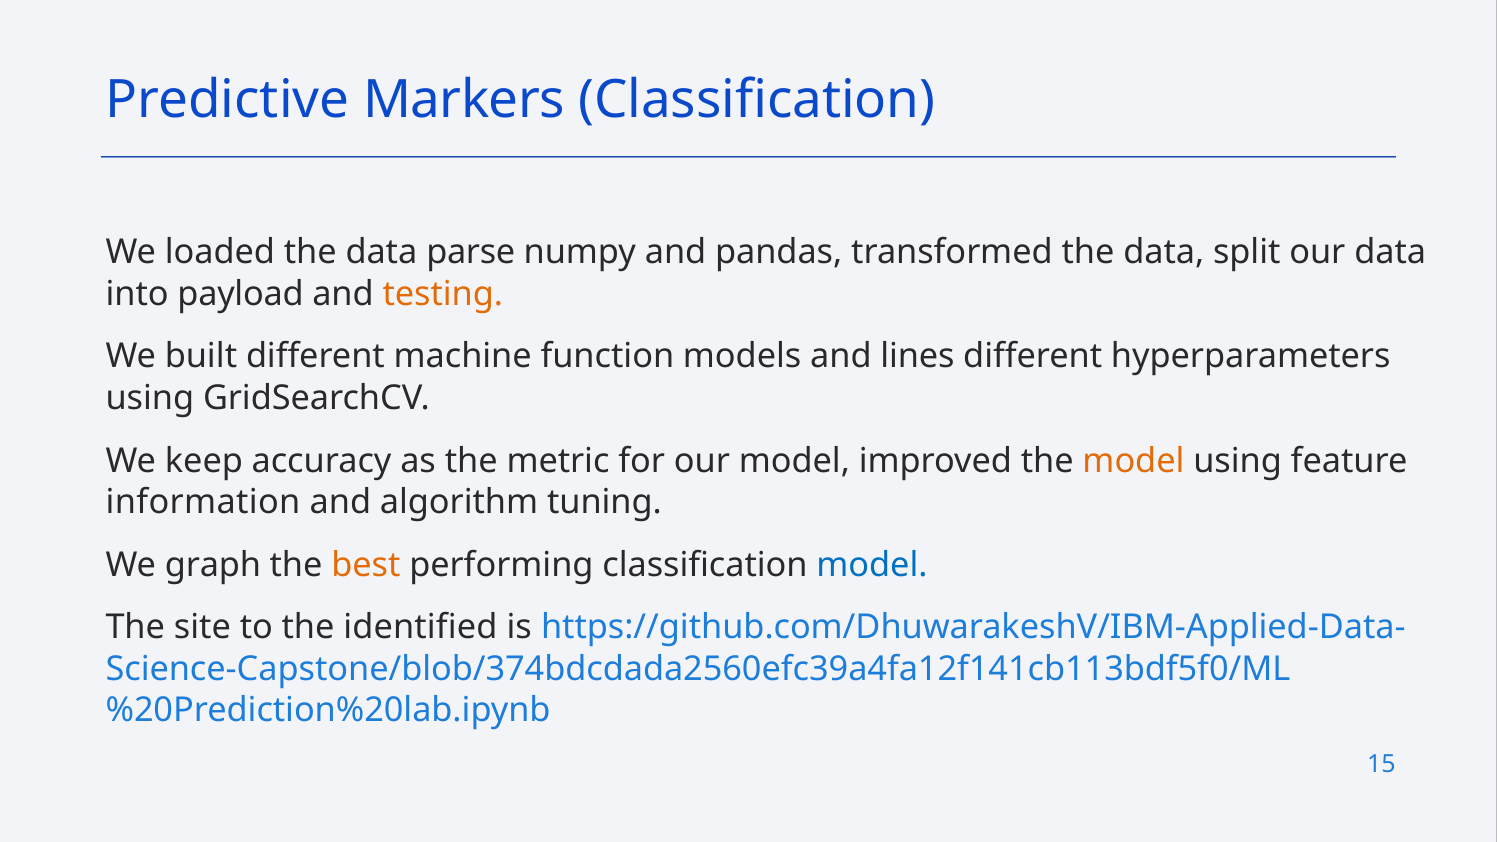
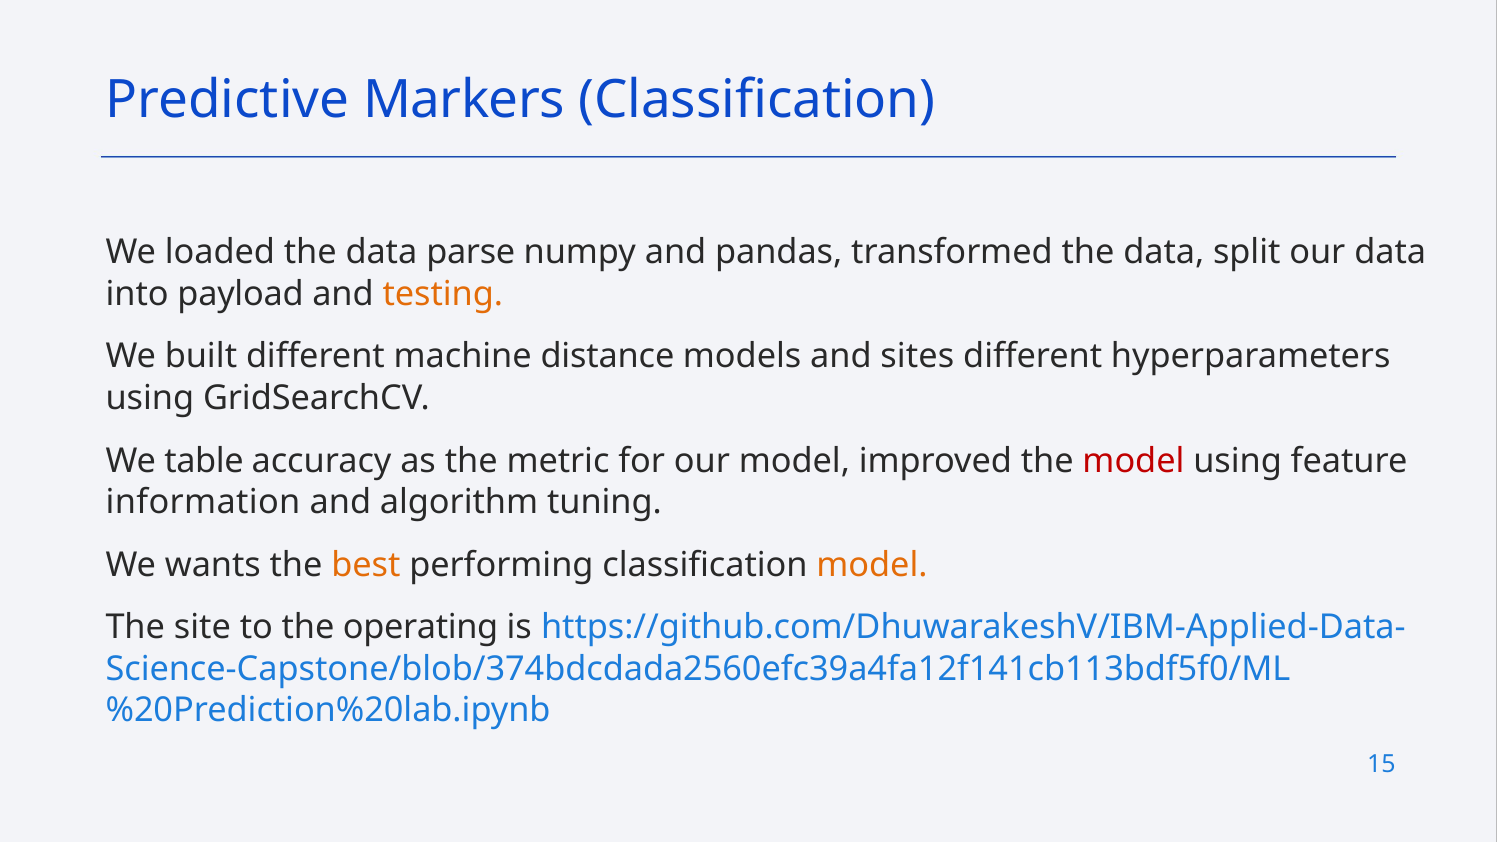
function: function -> distance (607, 357)
lines: lines -> sites (917, 357)
keep: keep -> table (204, 461)
model colour: orange -> red (1133, 461)
graph: graph -> wants (213, 565)
model colour: blue -> orange (872, 565)
identified: identified -> operating (421, 628)
